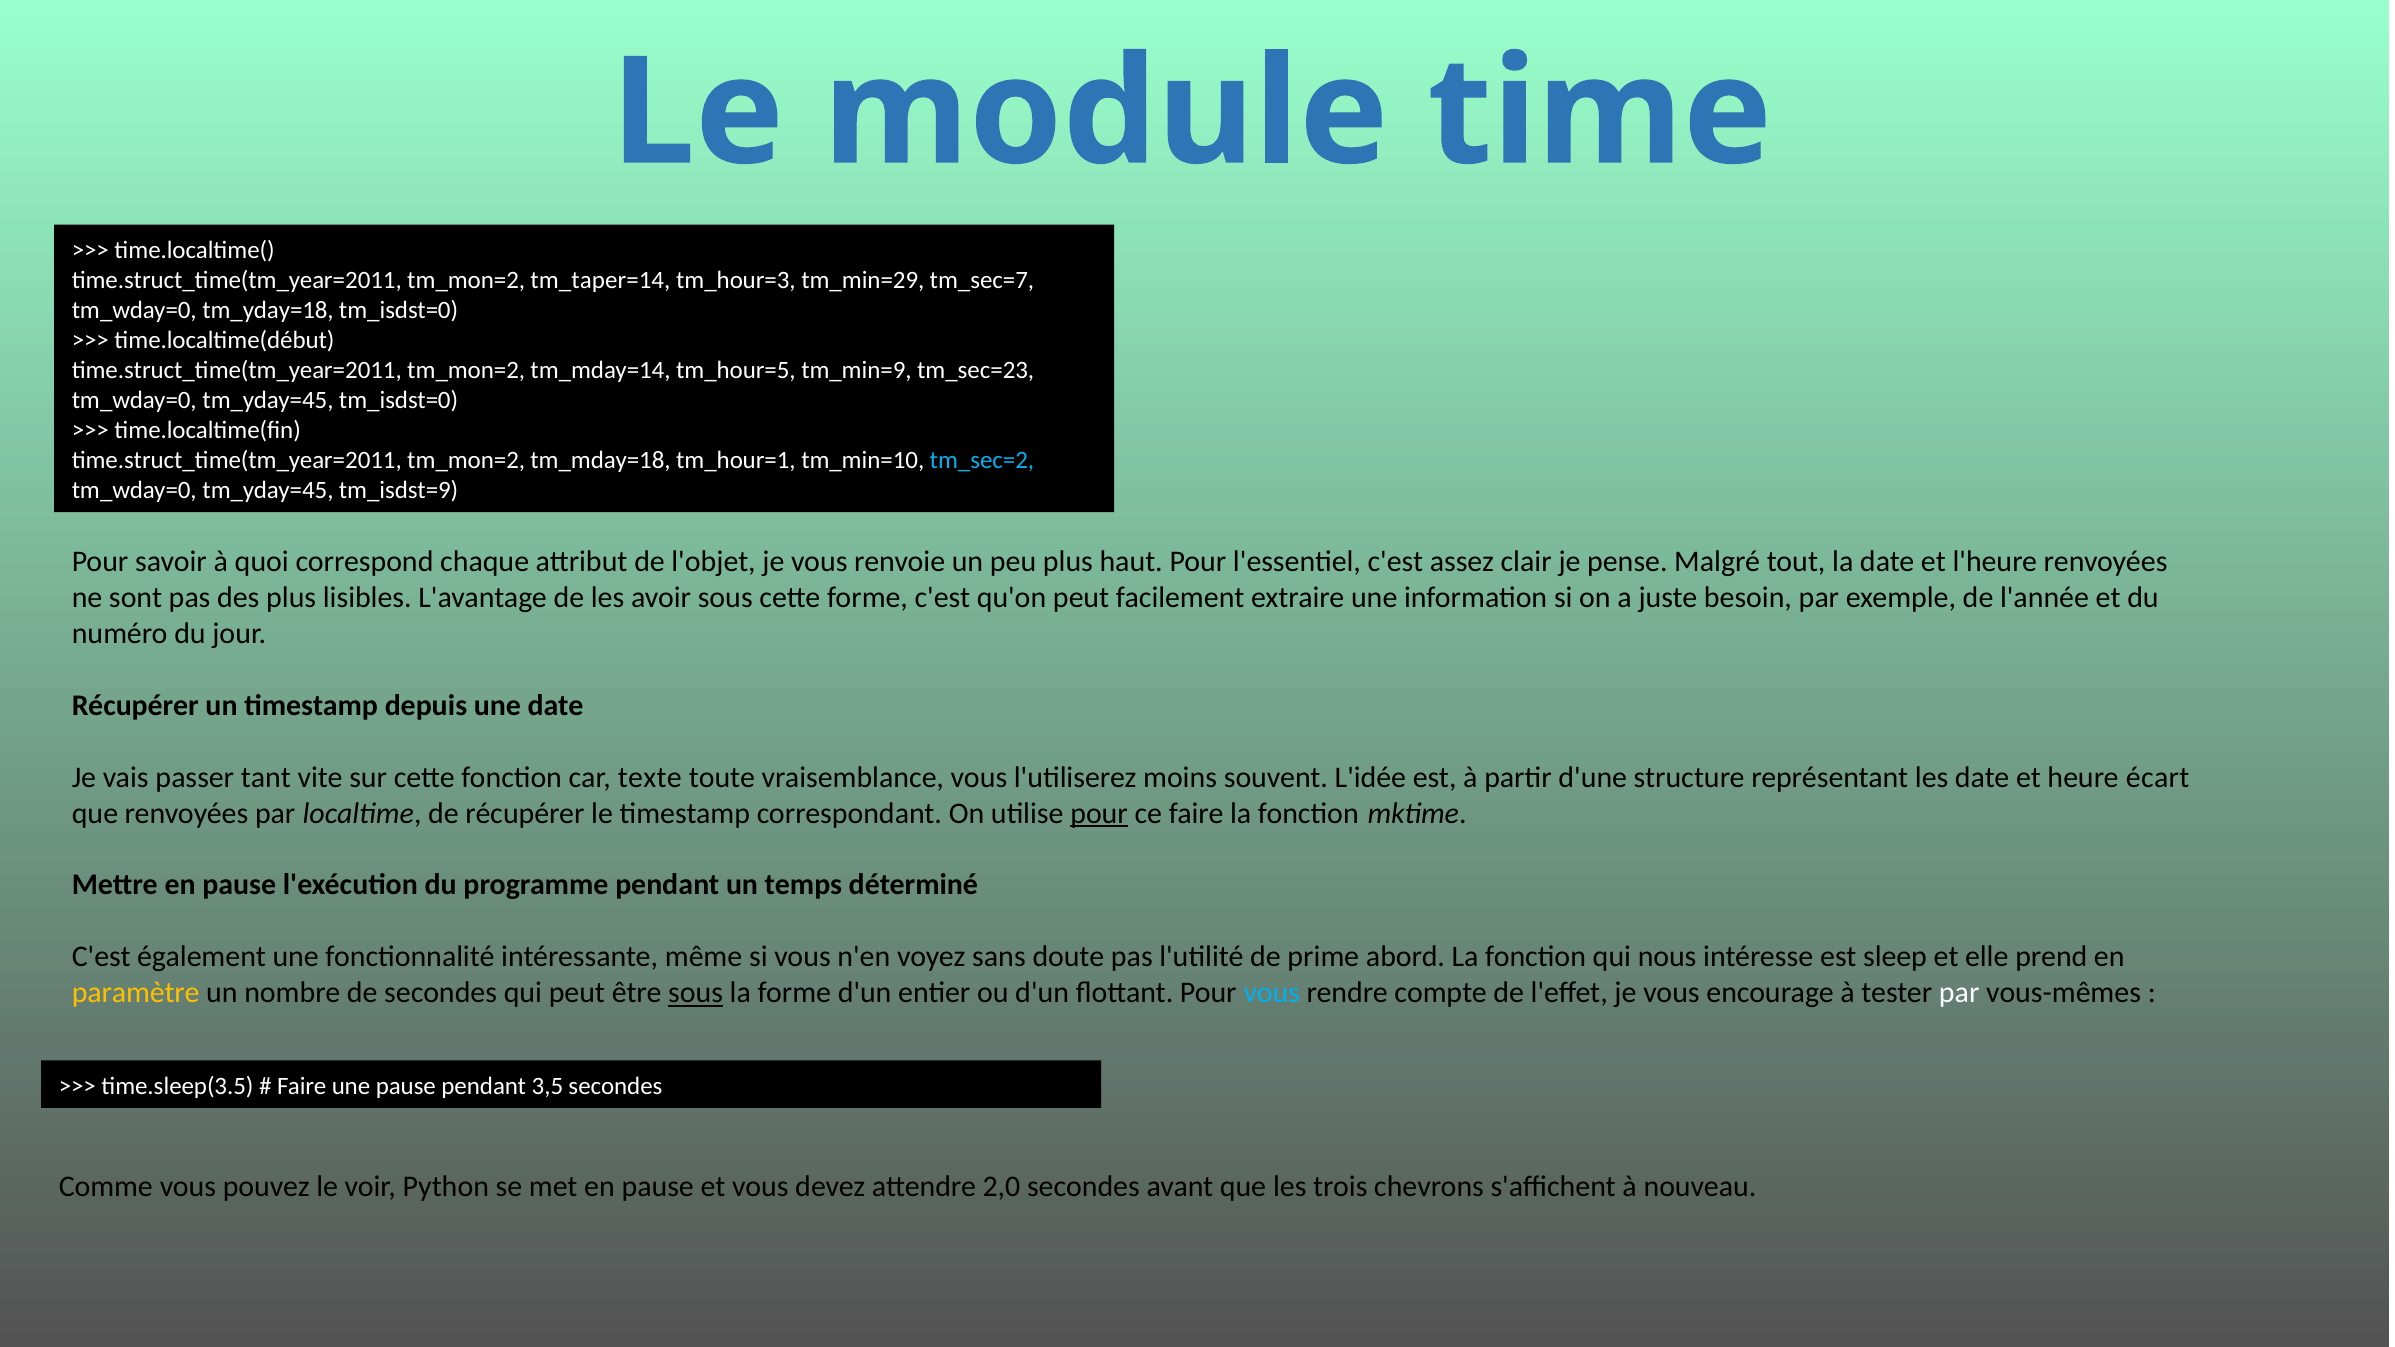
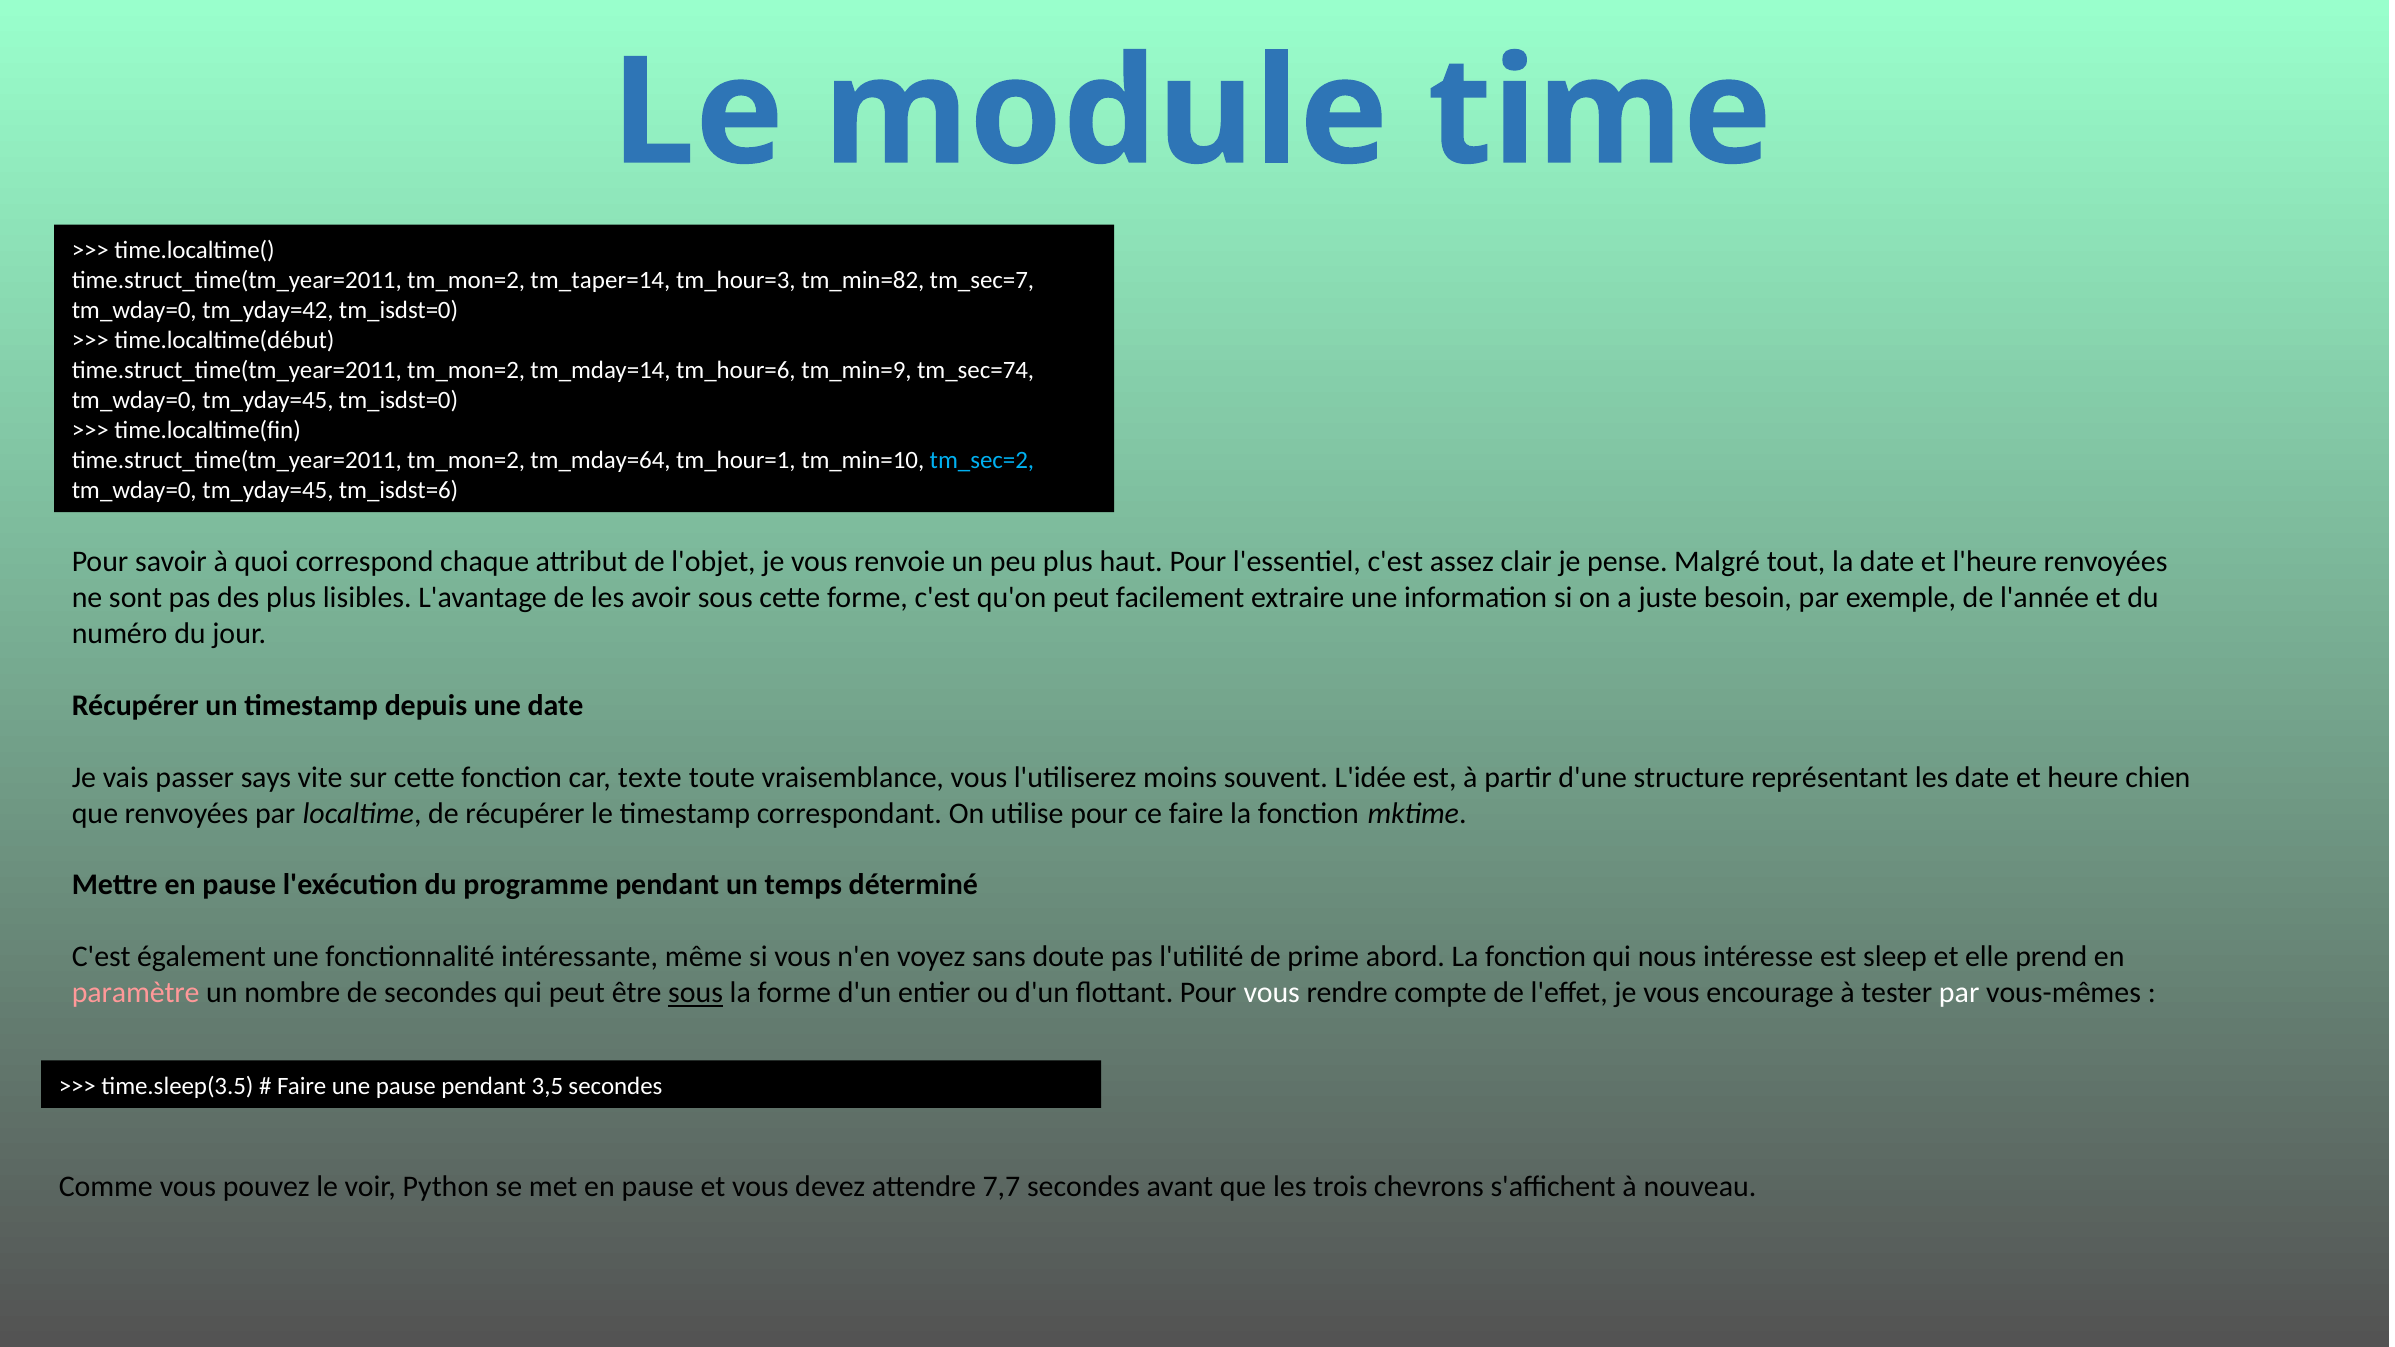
tm_min=29: tm_min=29 -> tm_min=82 (863, 280)
tm_yday=18: tm_yday=18 -> tm_yday=42 (268, 310)
tm_hour=5: tm_hour=5 -> tm_hour=6 (736, 370)
tm_sec=23: tm_sec=23 -> tm_sec=74 (976, 370)
tm_mday=18: tm_mday=18 -> tm_mday=64 (601, 460)
tm_isdst=9: tm_isdst=9 -> tm_isdst=6 (399, 490)
tant: tant -> says (266, 777)
écart: écart -> chien (2158, 777)
pour underline: present -> none (1099, 813)
paramètre colour: yellow -> pink (136, 993)
vous colour: light blue -> white (1272, 993)
2,0: 2,0 -> 7,7 (1001, 1187)
